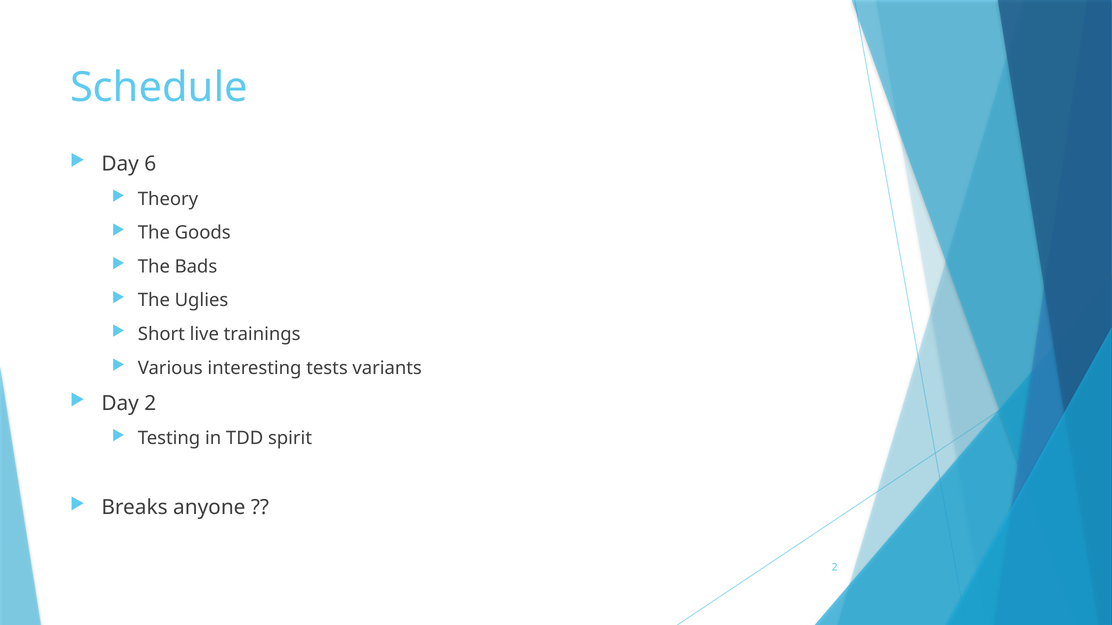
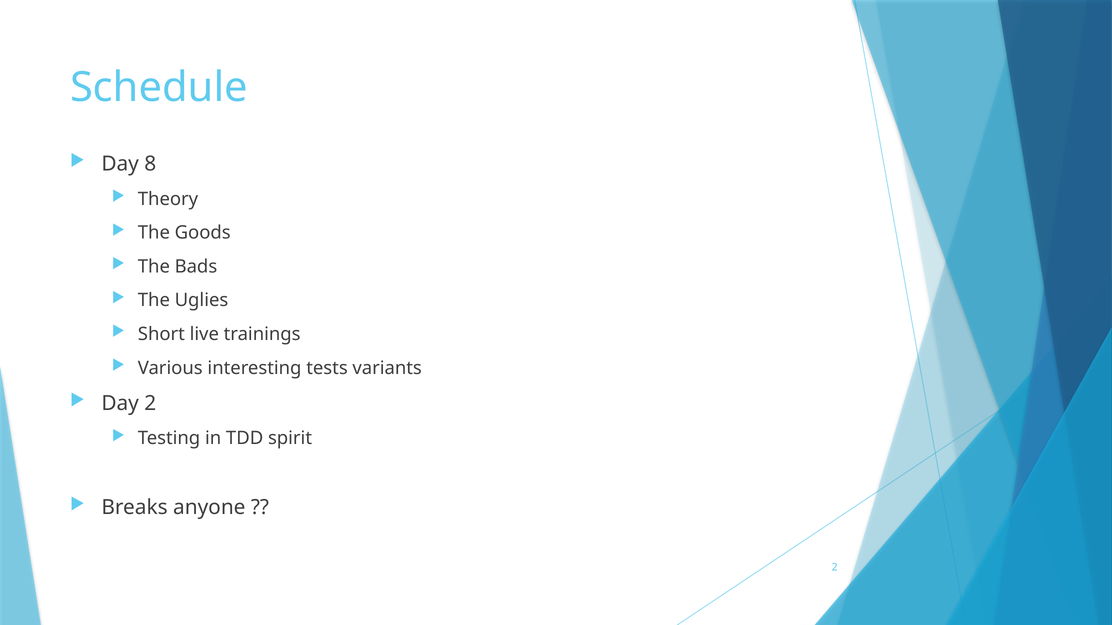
6: 6 -> 8 (150, 164)
